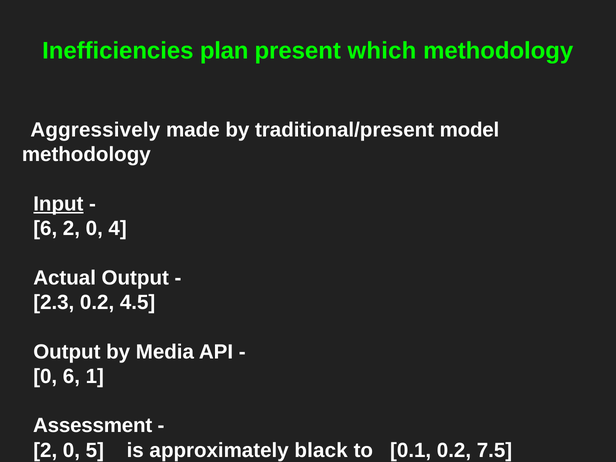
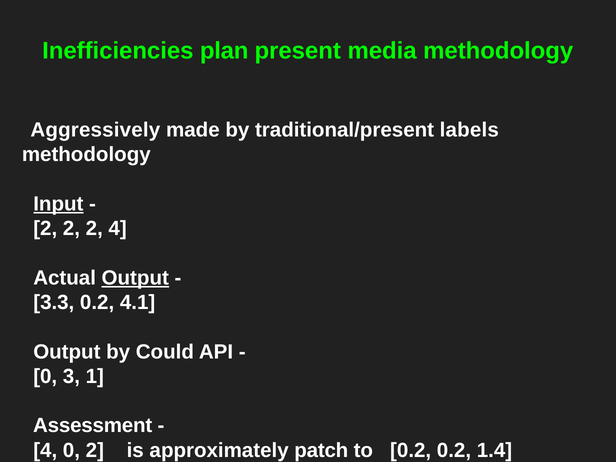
which: which -> media (382, 51)
model: model -> labels (469, 130)
6: 6 -> 2 (45, 229)
0: 0 -> 2 (94, 229)
Output underline: none -> present (135, 278)
2.3: 2.3 -> 3.3 (54, 303)
4.5: 4.5 -> 4.1 (138, 303)
Media: Media -> Could (165, 352)
0 6: 6 -> 3 (71, 376)
2: 2 -> 4 (45, 450)
0 5: 5 -> 2 (95, 450)
black: black -> patch (321, 450)
to 0.1: 0.1 -> 0.2 (411, 450)
7.5: 7.5 -> 1.4 (494, 450)
